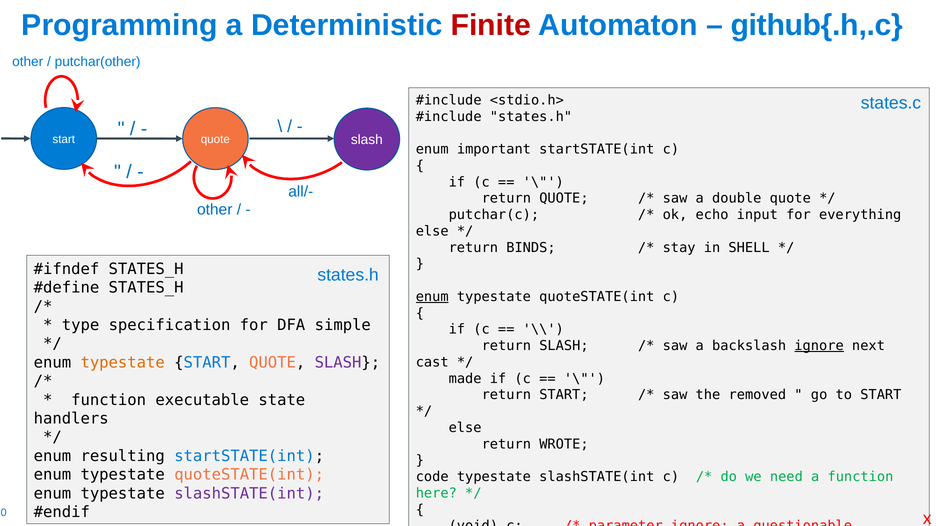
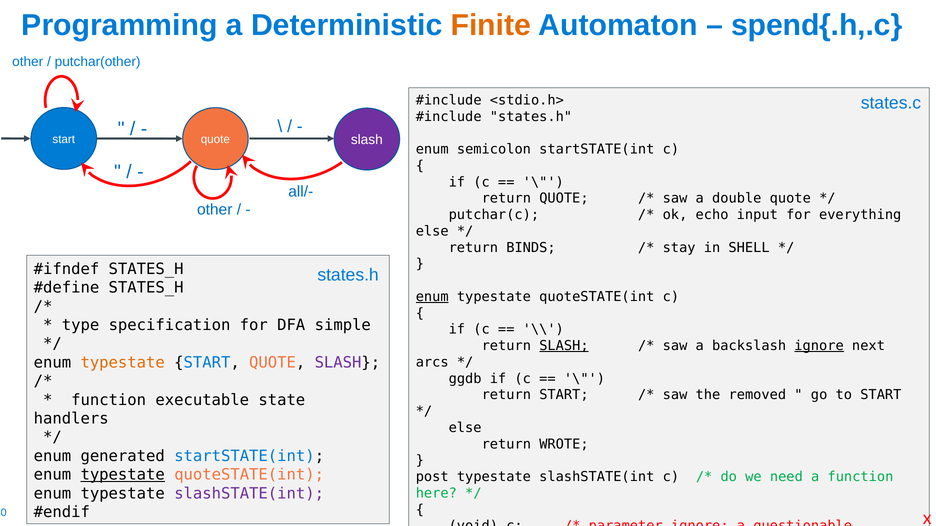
Finite colour: red -> orange (491, 25)
github{.h,.c: github{.h,.c -> spend{.h,.c (817, 25)
important: important -> semicolon (494, 149)
SLASH underline: none -> present (564, 346)
cast: cast -> arcs (432, 362)
made: made -> ggdb (465, 379)
resulting: resulting -> generated (123, 456)
typestate underline: none -> present (123, 475)
code: code -> post (432, 477)
